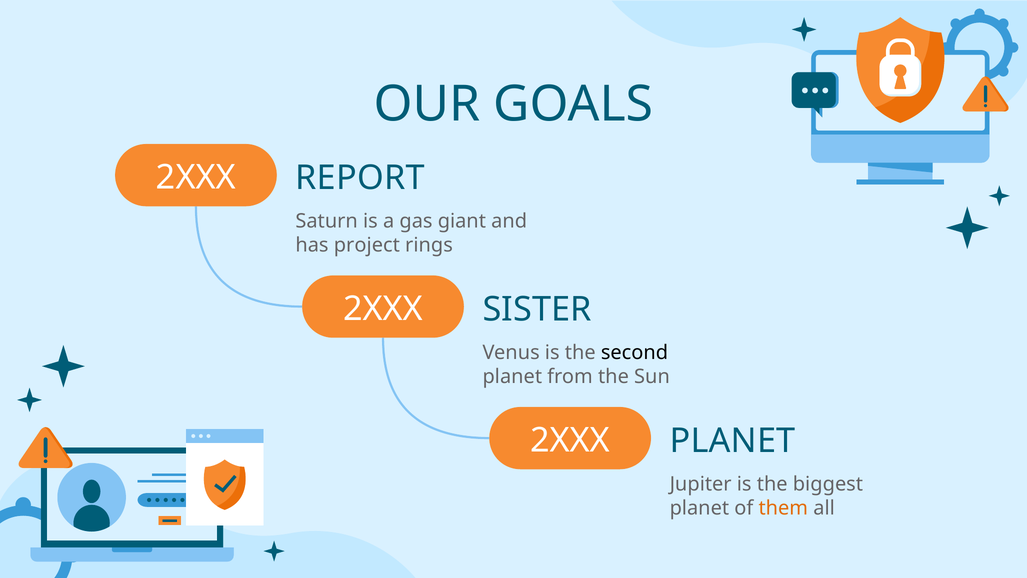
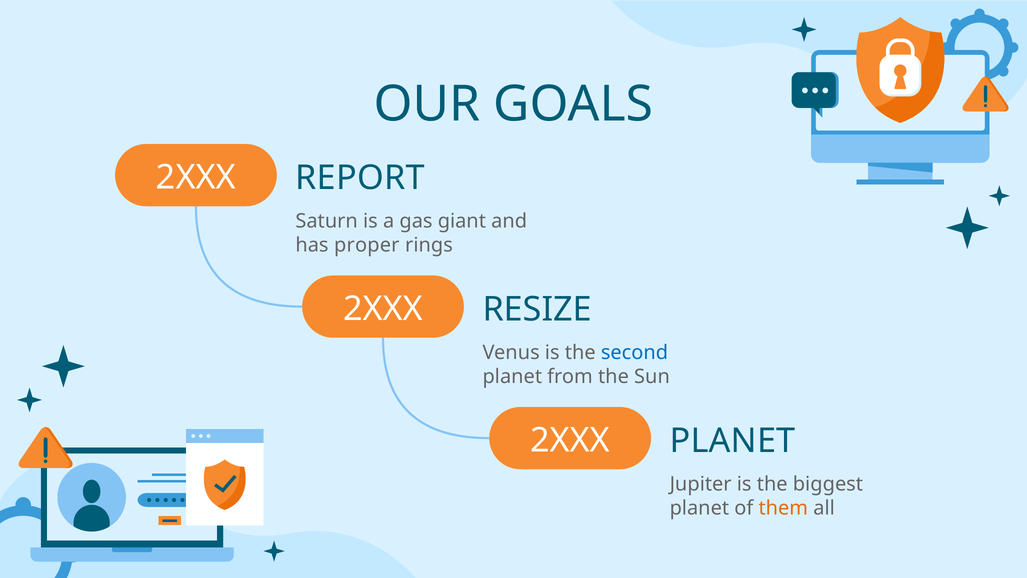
project: project -> proper (367, 245)
SISTER: SISTER -> RESIZE (537, 309)
second colour: black -> blue (634, 353)
